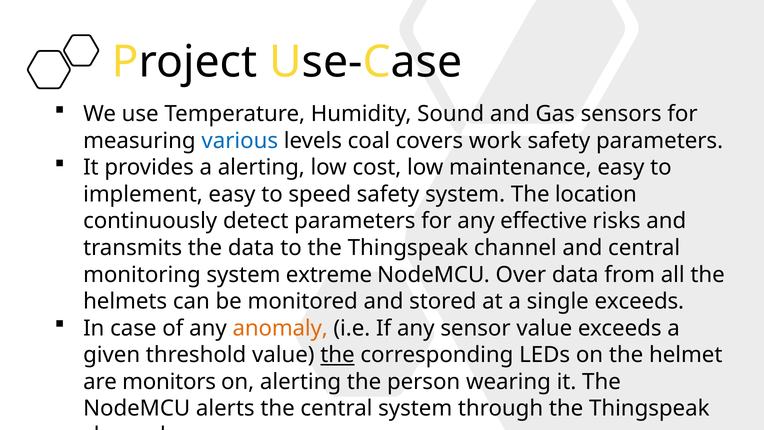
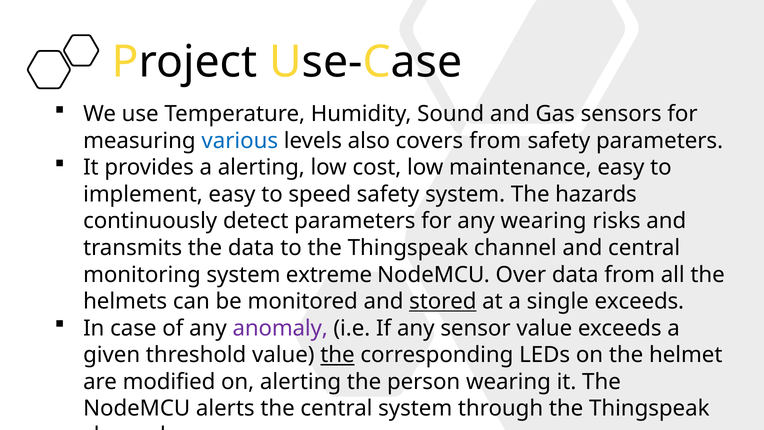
coal: coal -> also (369, 141)
covers work: work -> from (495, 141)
location: location -> hazards (596, 194)
any effective: effective -> wearing (544, 221)
stored underline: none -> present (443, 301)
anomaly colour: orange -> purple (280, 328)
monitors: monitors -> modified (169, 382)
